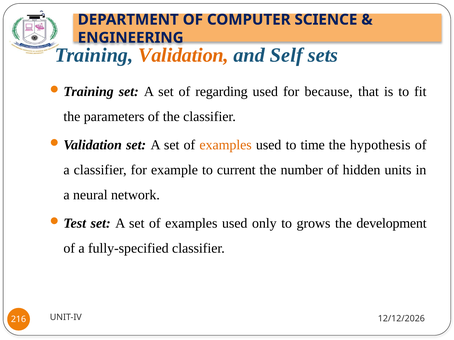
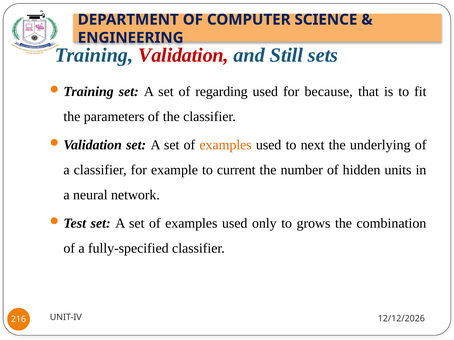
Validation colour: orange -> red (183, 55)
Self: Self -> Still (286, 55)
time: time -> next (313, 145)
hypothesis: hypothesis -> underlying (380, 145)
development: development -> combination (391, 224)
